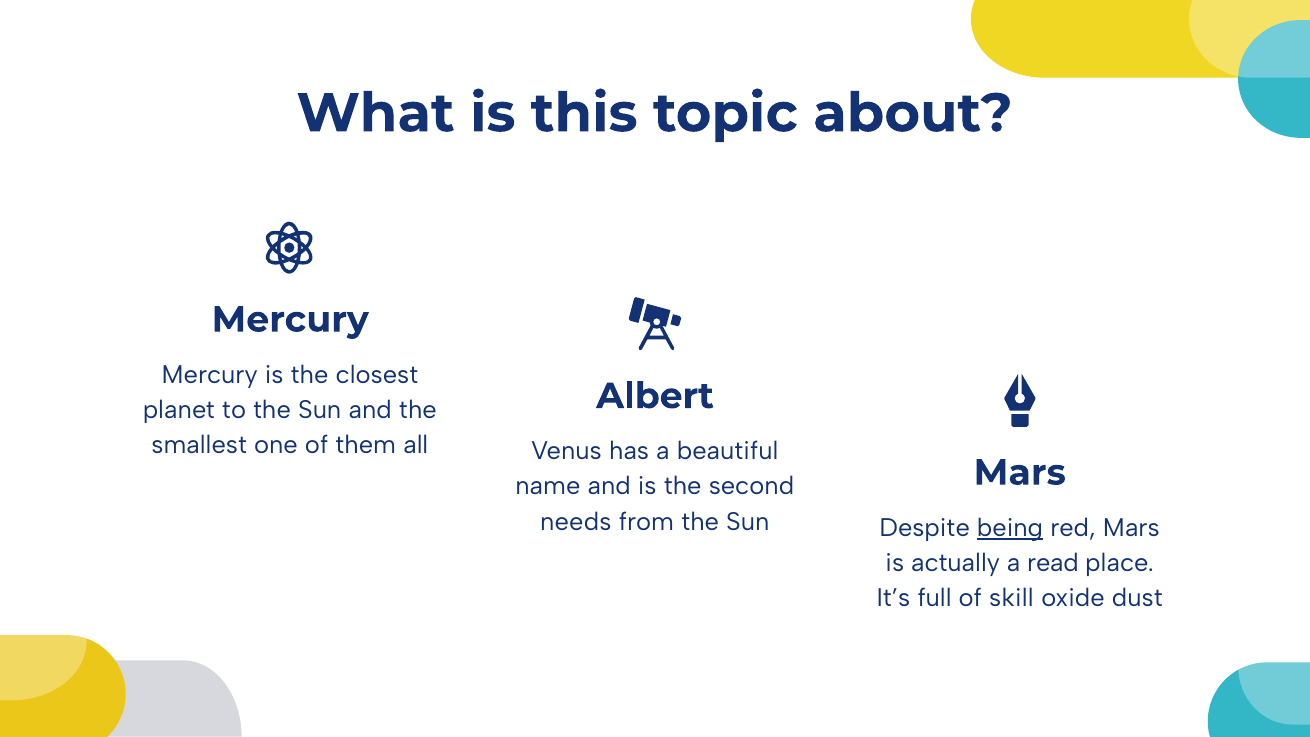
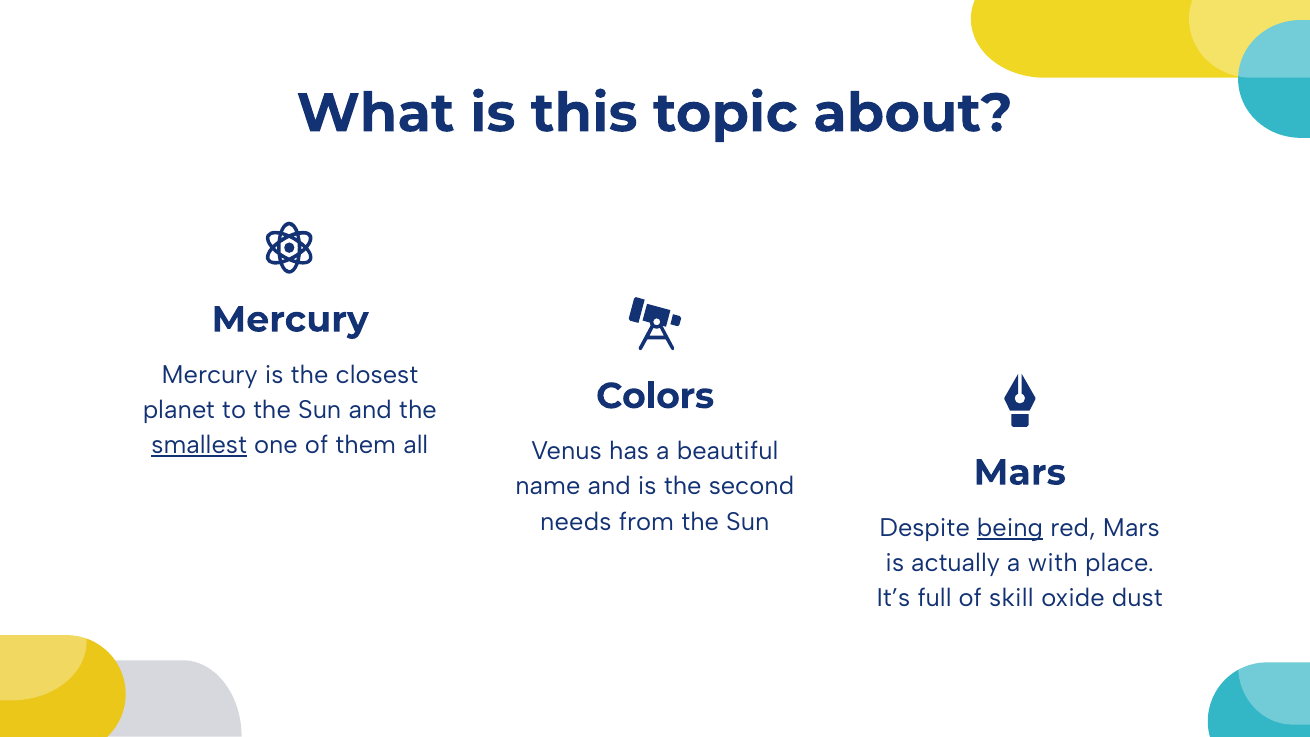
Albert: Albert -> Colors (655, 396)
smallest underline: none -> present (199, 445)
read: read -> with (1053, 563)
